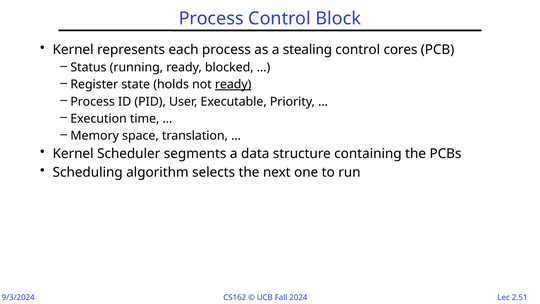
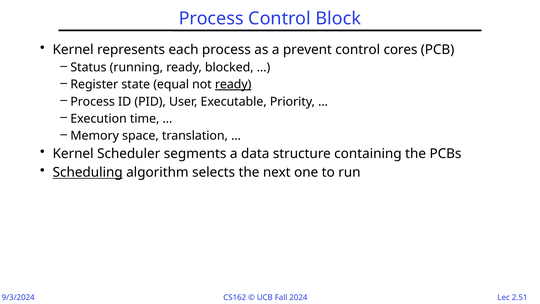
stealing: stealing -> prevent (307, 50)
holds: holds -> equal (171, 84)
Scheduling underline: none -> present (88, 172)
